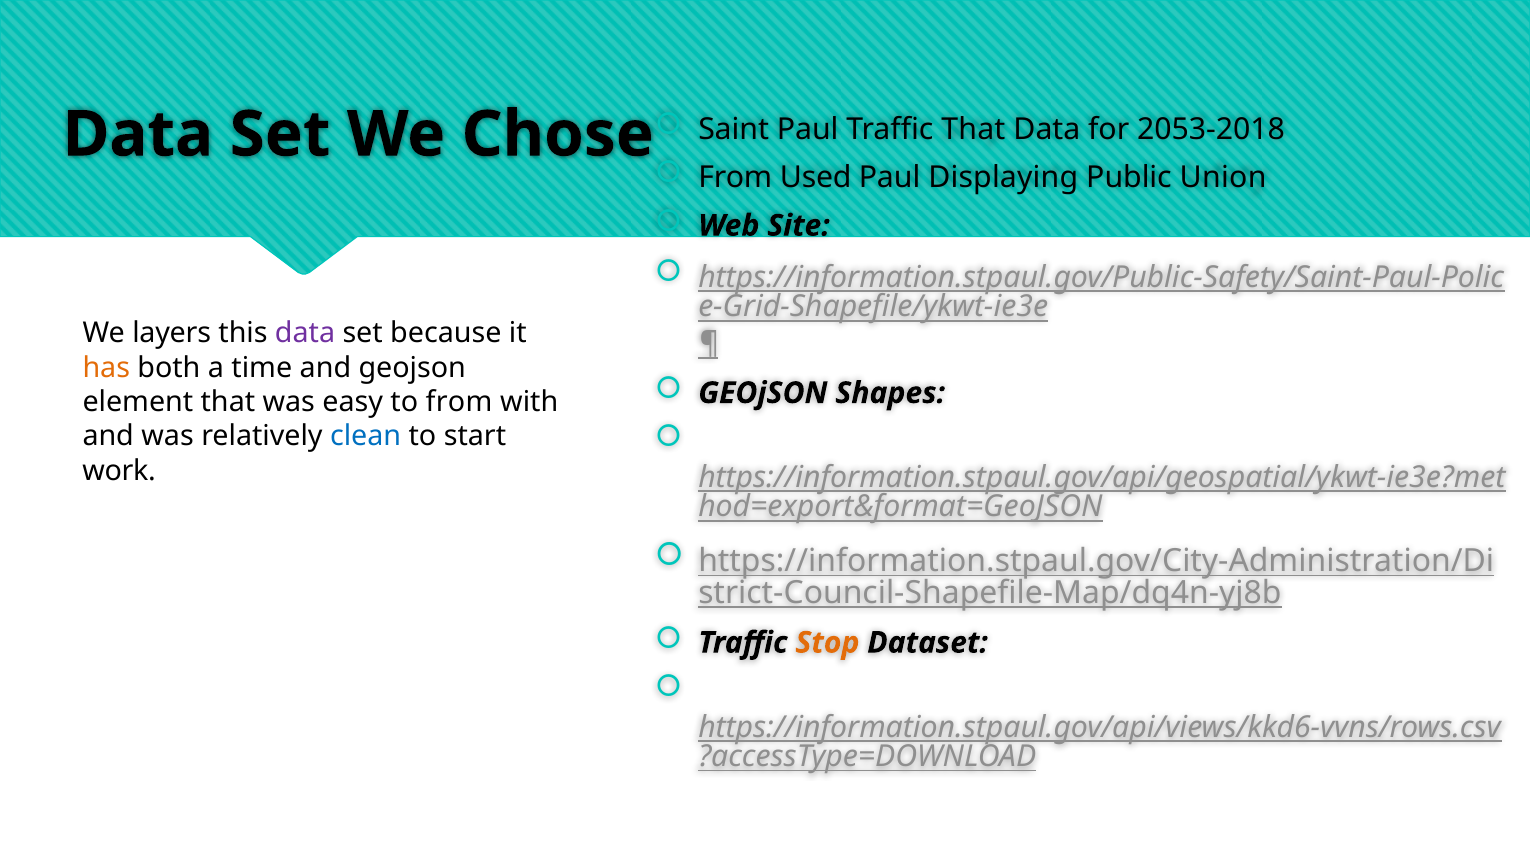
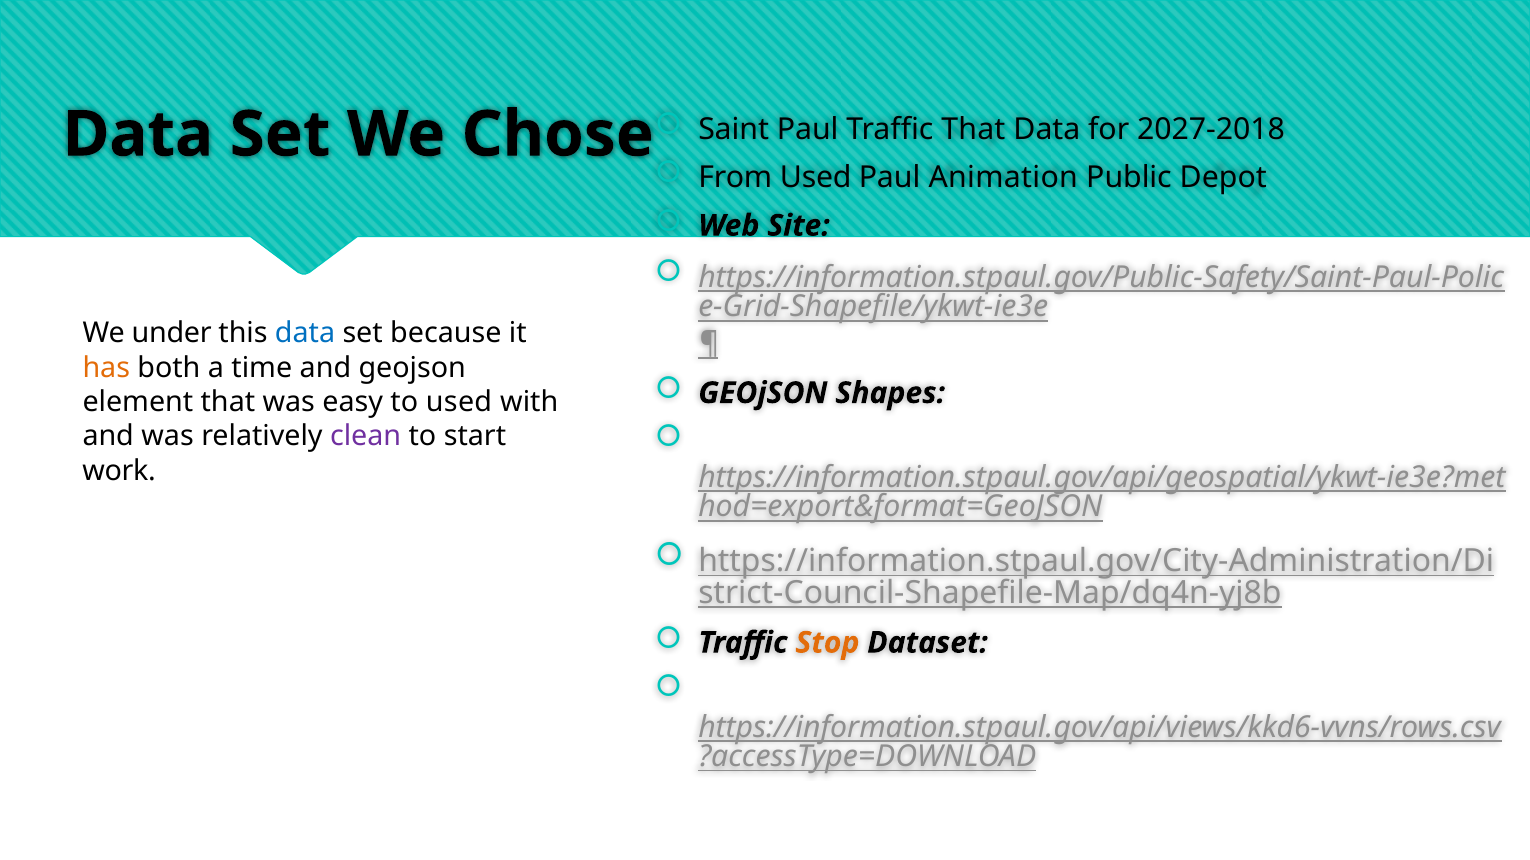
2053-2018: 2053-2018 -> 2027-2018 (1211, 129)
Displaying: Displaying -> Animation (1003, 178)
Union: Union -> Depot (1223, 178)
layers: layers -> under (172, 333)
data colour: purple -> blue (305, 333)
to from: from -> used (459, 402)
clean colour: blue -> purple (366, 437)
